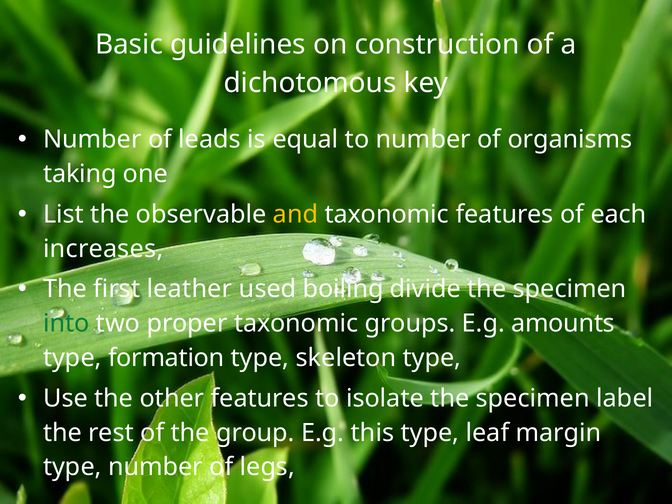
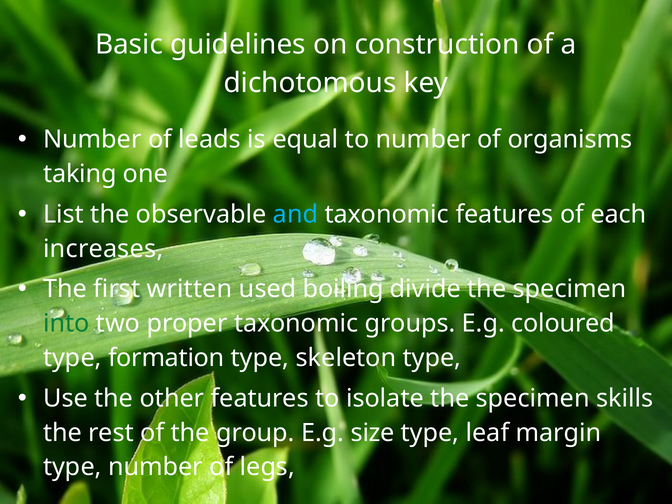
and colour: yellow -> light blue (296, 214)
leather: leather -> written (189, 289)
amounts: amounts -> coloured (563, 324)
label: label -> skills (625, 398)
this: this -> size (373, 433)
